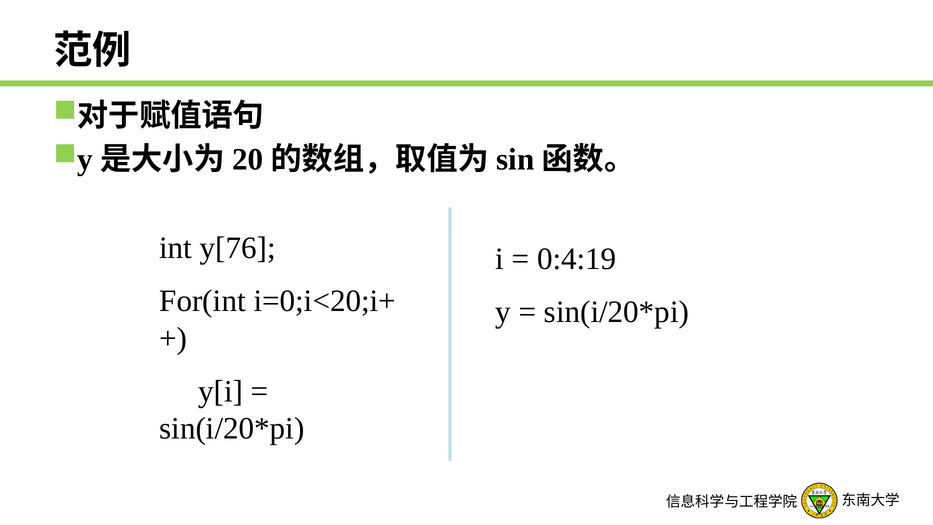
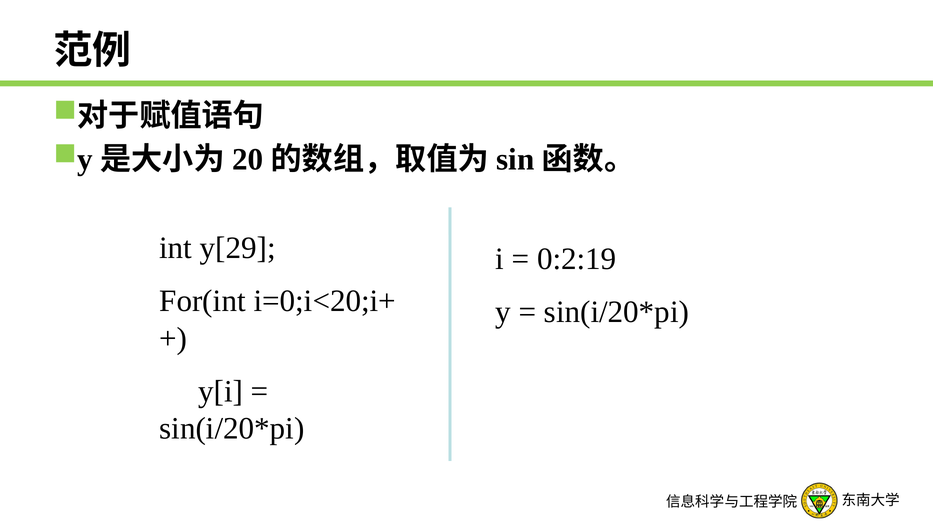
y[76: y[76 -> y[29 (238, 248)
0:4:19: 0:4:19 -> 0:2:19 (577, 259)
